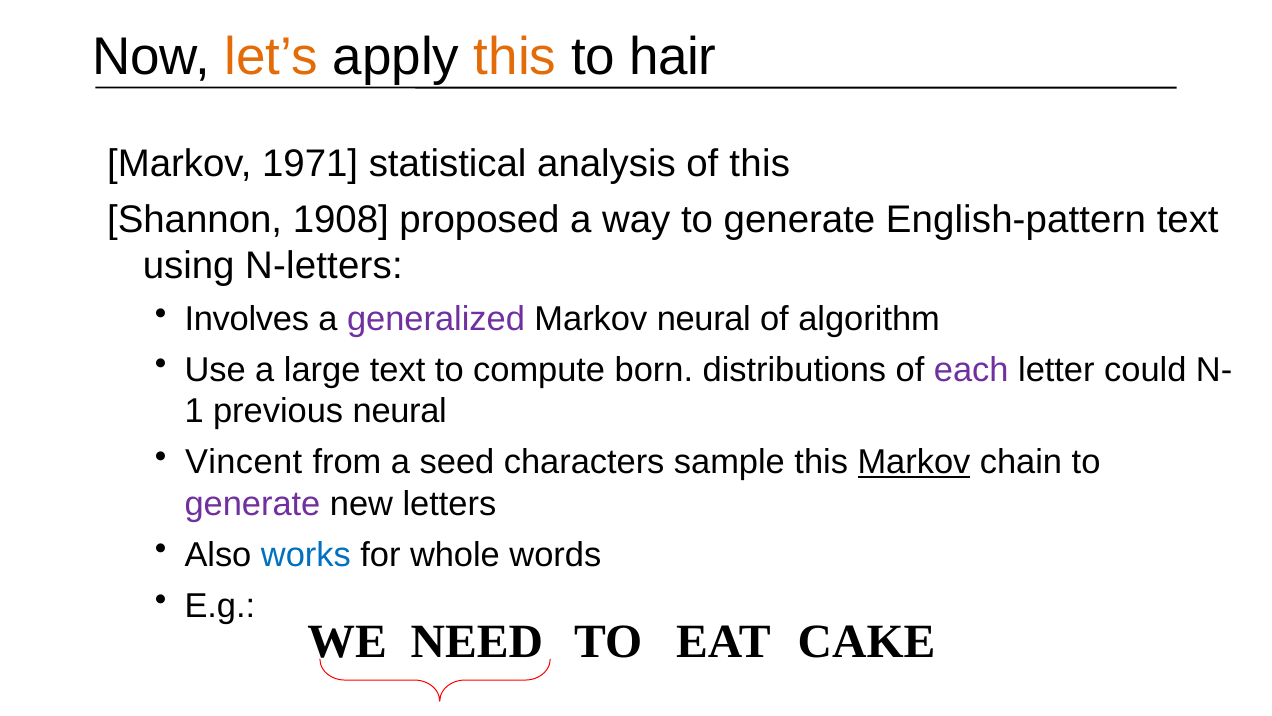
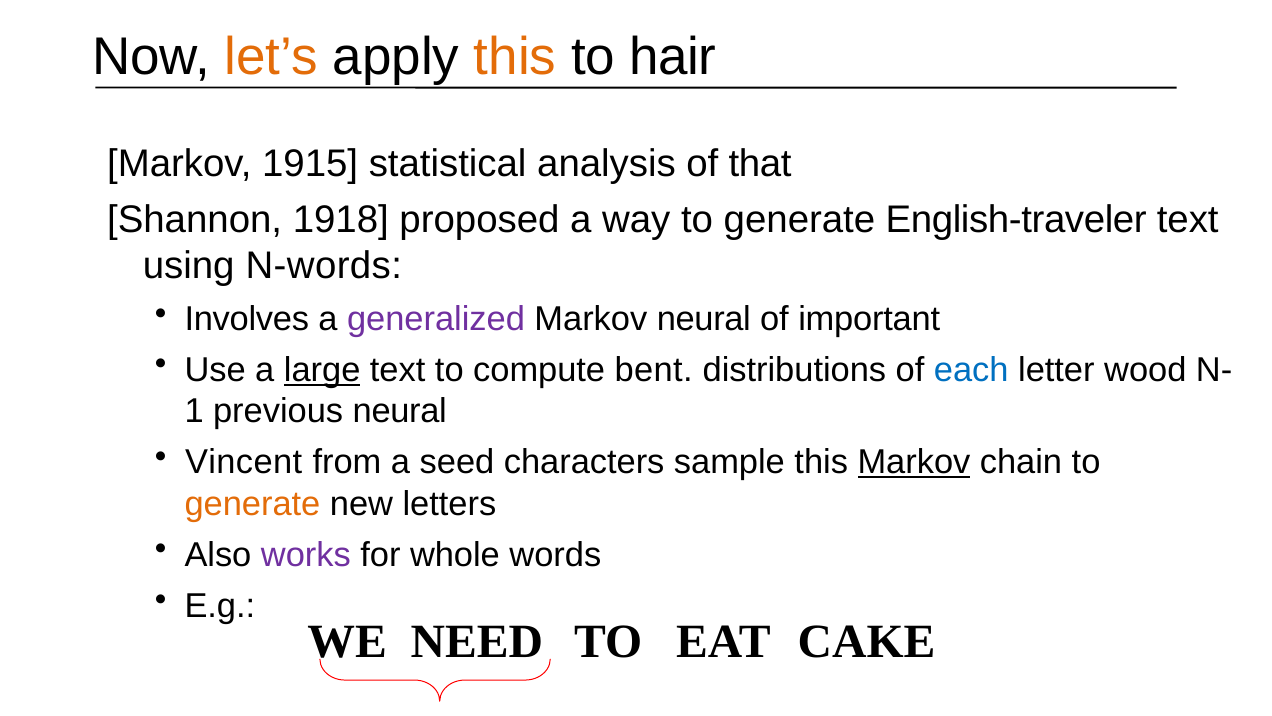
1971: 1971 -> 1915 (310, 163)
of this: this -> that (760, 163)
1908: 1908 -> 1918 (341, 220)
English-pattern: English-pattern -> English-traveler (1016, 220)
N-letters: N-letters -> N-words (324, 266)
algorithm: algorithm -> important (869, 319)
large underline: none -> present (322, 370)
born: born -> bent (654, 370)
each colour: purple -> blue (971, 370)
could: could -> wood (1145, 370)
generate colour: purple -> orange (252, 503)
works colour: blue -> purple (306, 554)
